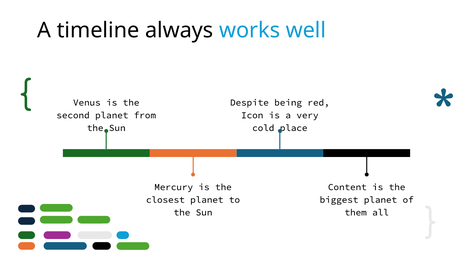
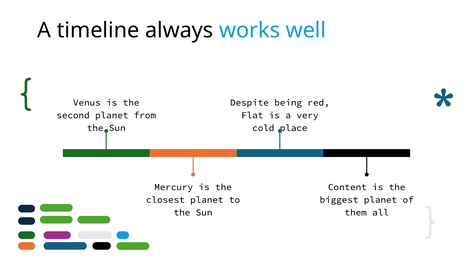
Icon: Icon -> Flat (252, 115)
